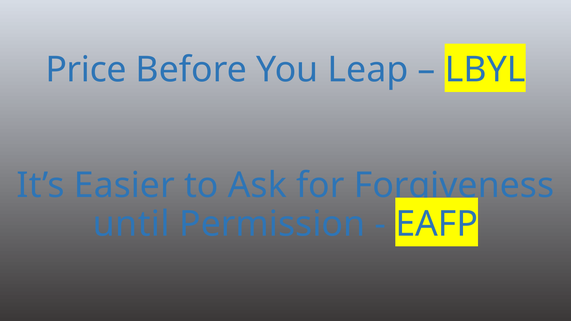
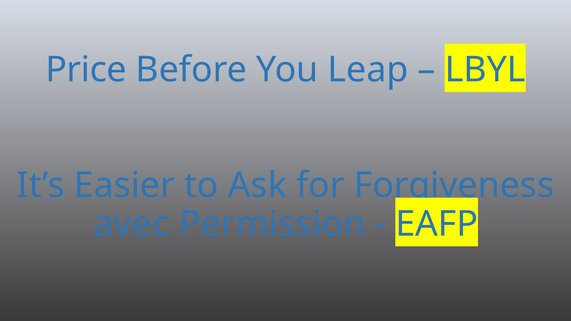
until: until -> avec (131, 224)
